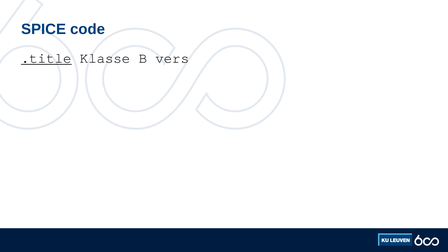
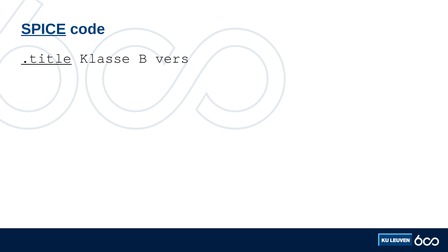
SPICE underline: none -> present (44, 29)
